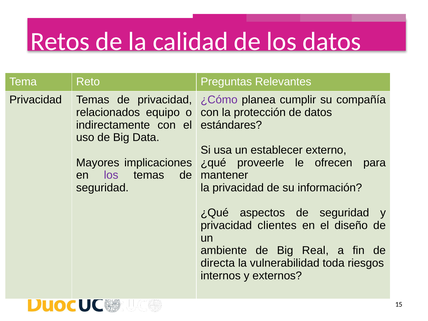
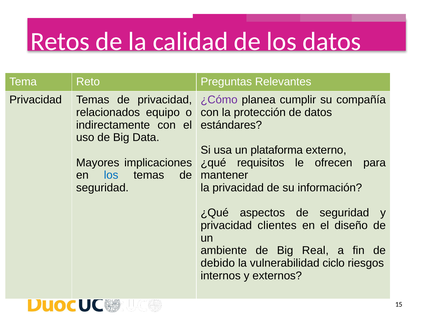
establecer: establecer -> plataforma (277, 150)
proveerle: proveerle -> requisitos (261, 163)
los colour: purple -> blue (111, 175)
directa: directa -> debido (218, 263)
toda: toda -> ciclo (334, 263)
